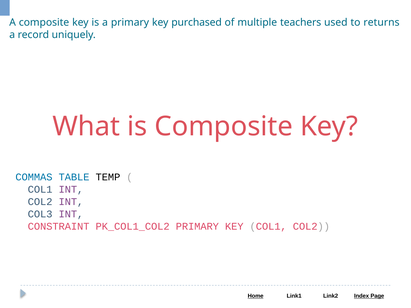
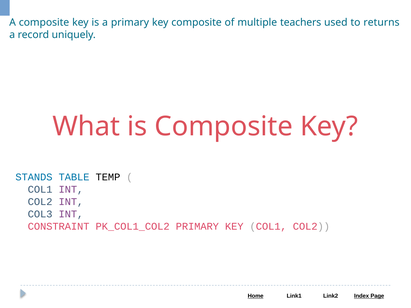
key purchased: purchased -> composite (197, 23)
COMMAS: COMMAS -> STANDS (34, 177)
